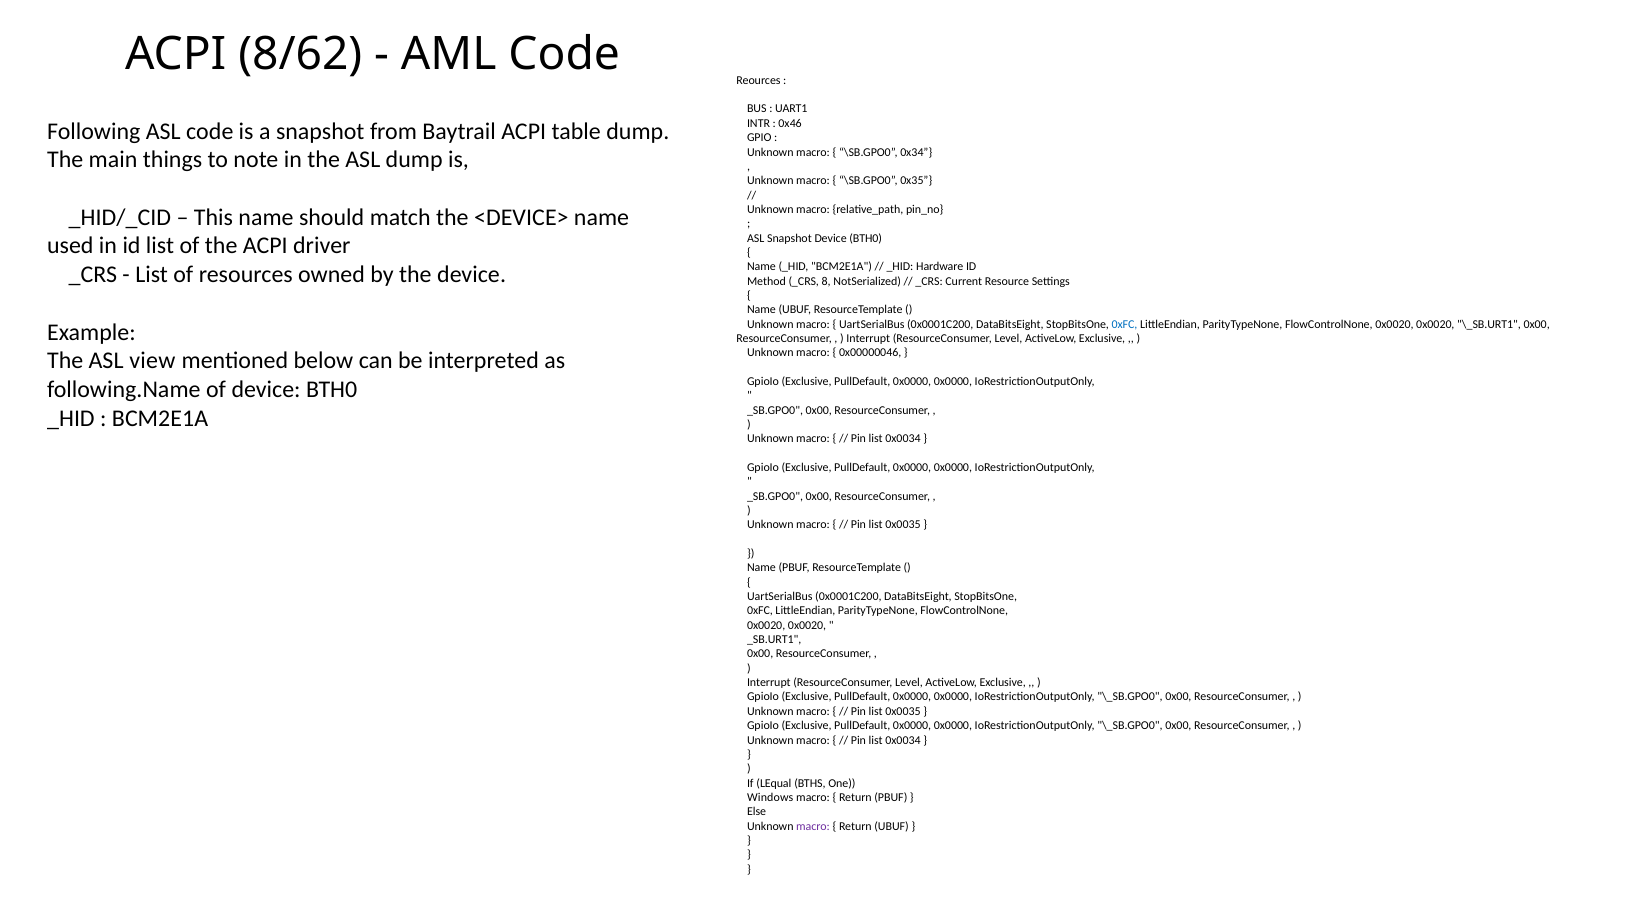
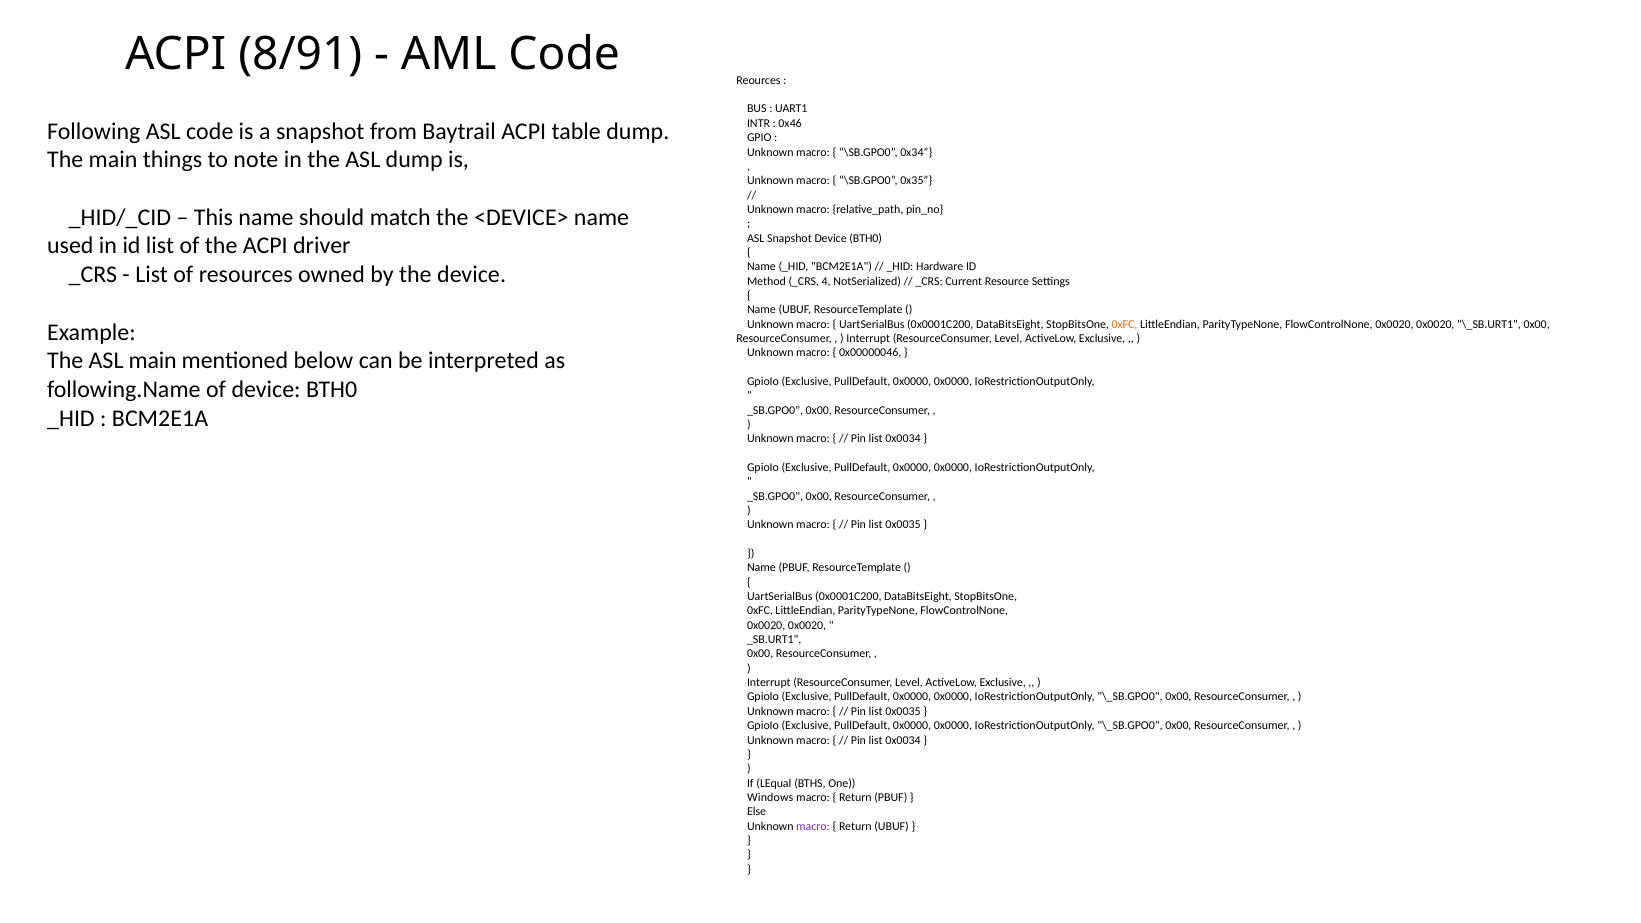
8/62: 8/62 -> 8/91 (300, 55)
8: 8 -> 4 (826, 281)
0xFC colour: blue -> orange (1125, 324)
ASL view: view -> main (153, 361)
